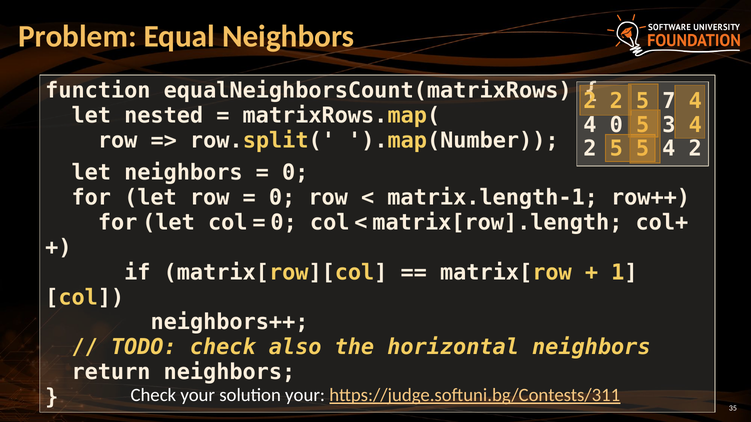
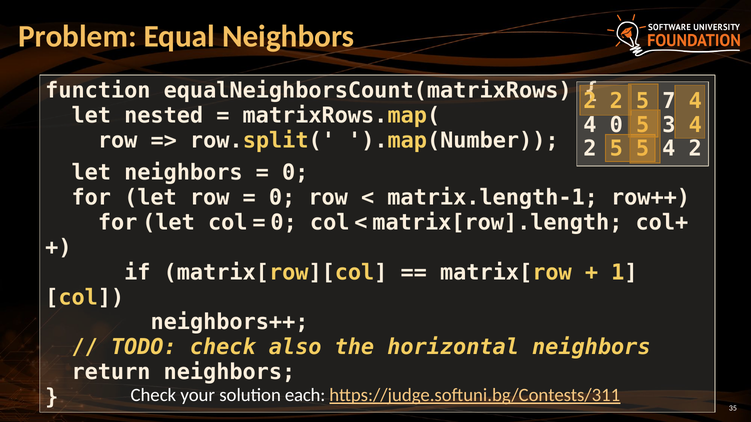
solution your: your -> each (305, 396)
